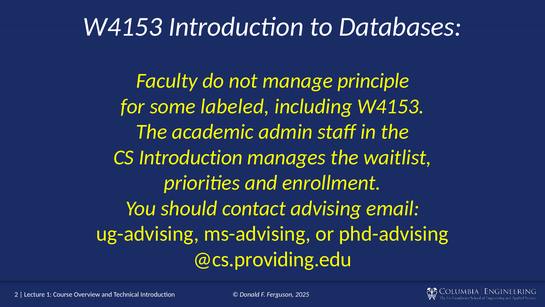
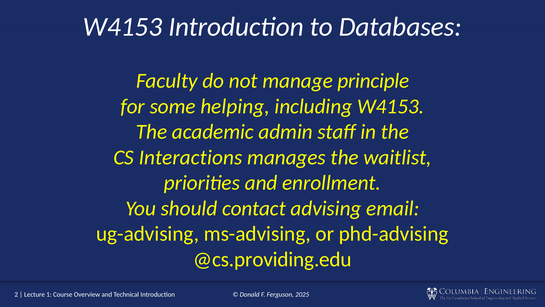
labeled: labeled -> helping (235, 106)
CS Introduction: Introduction -> Interactions (191, 157)
